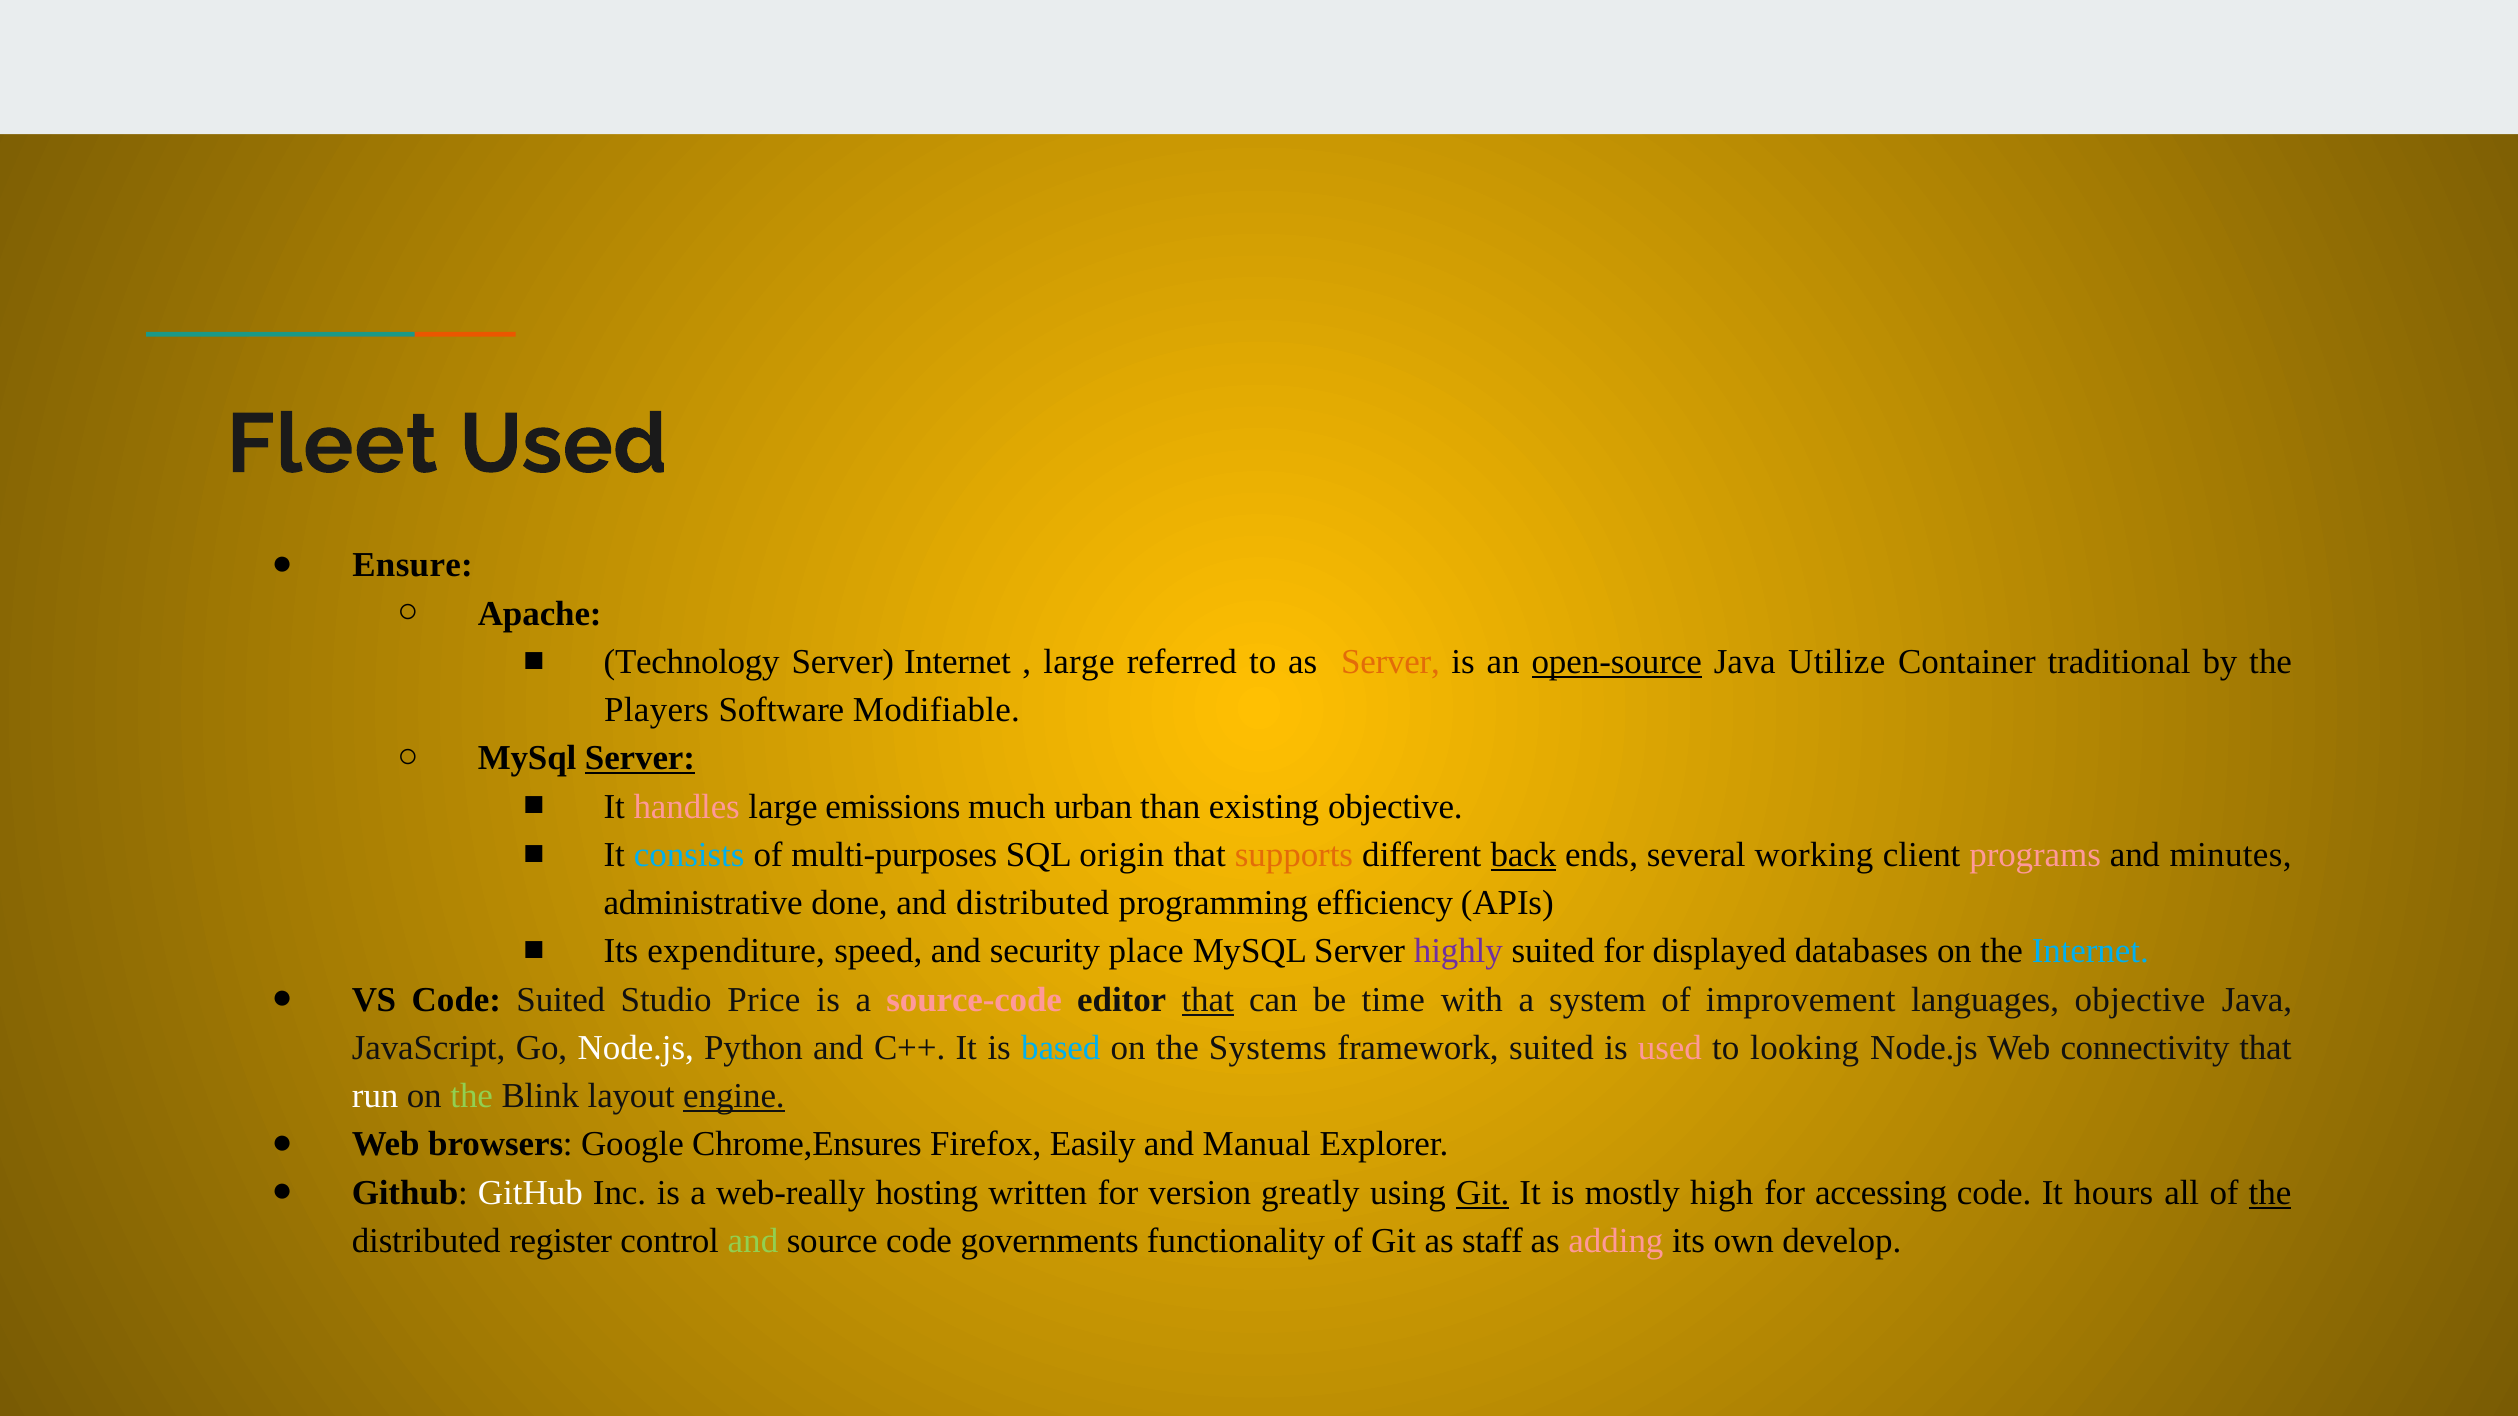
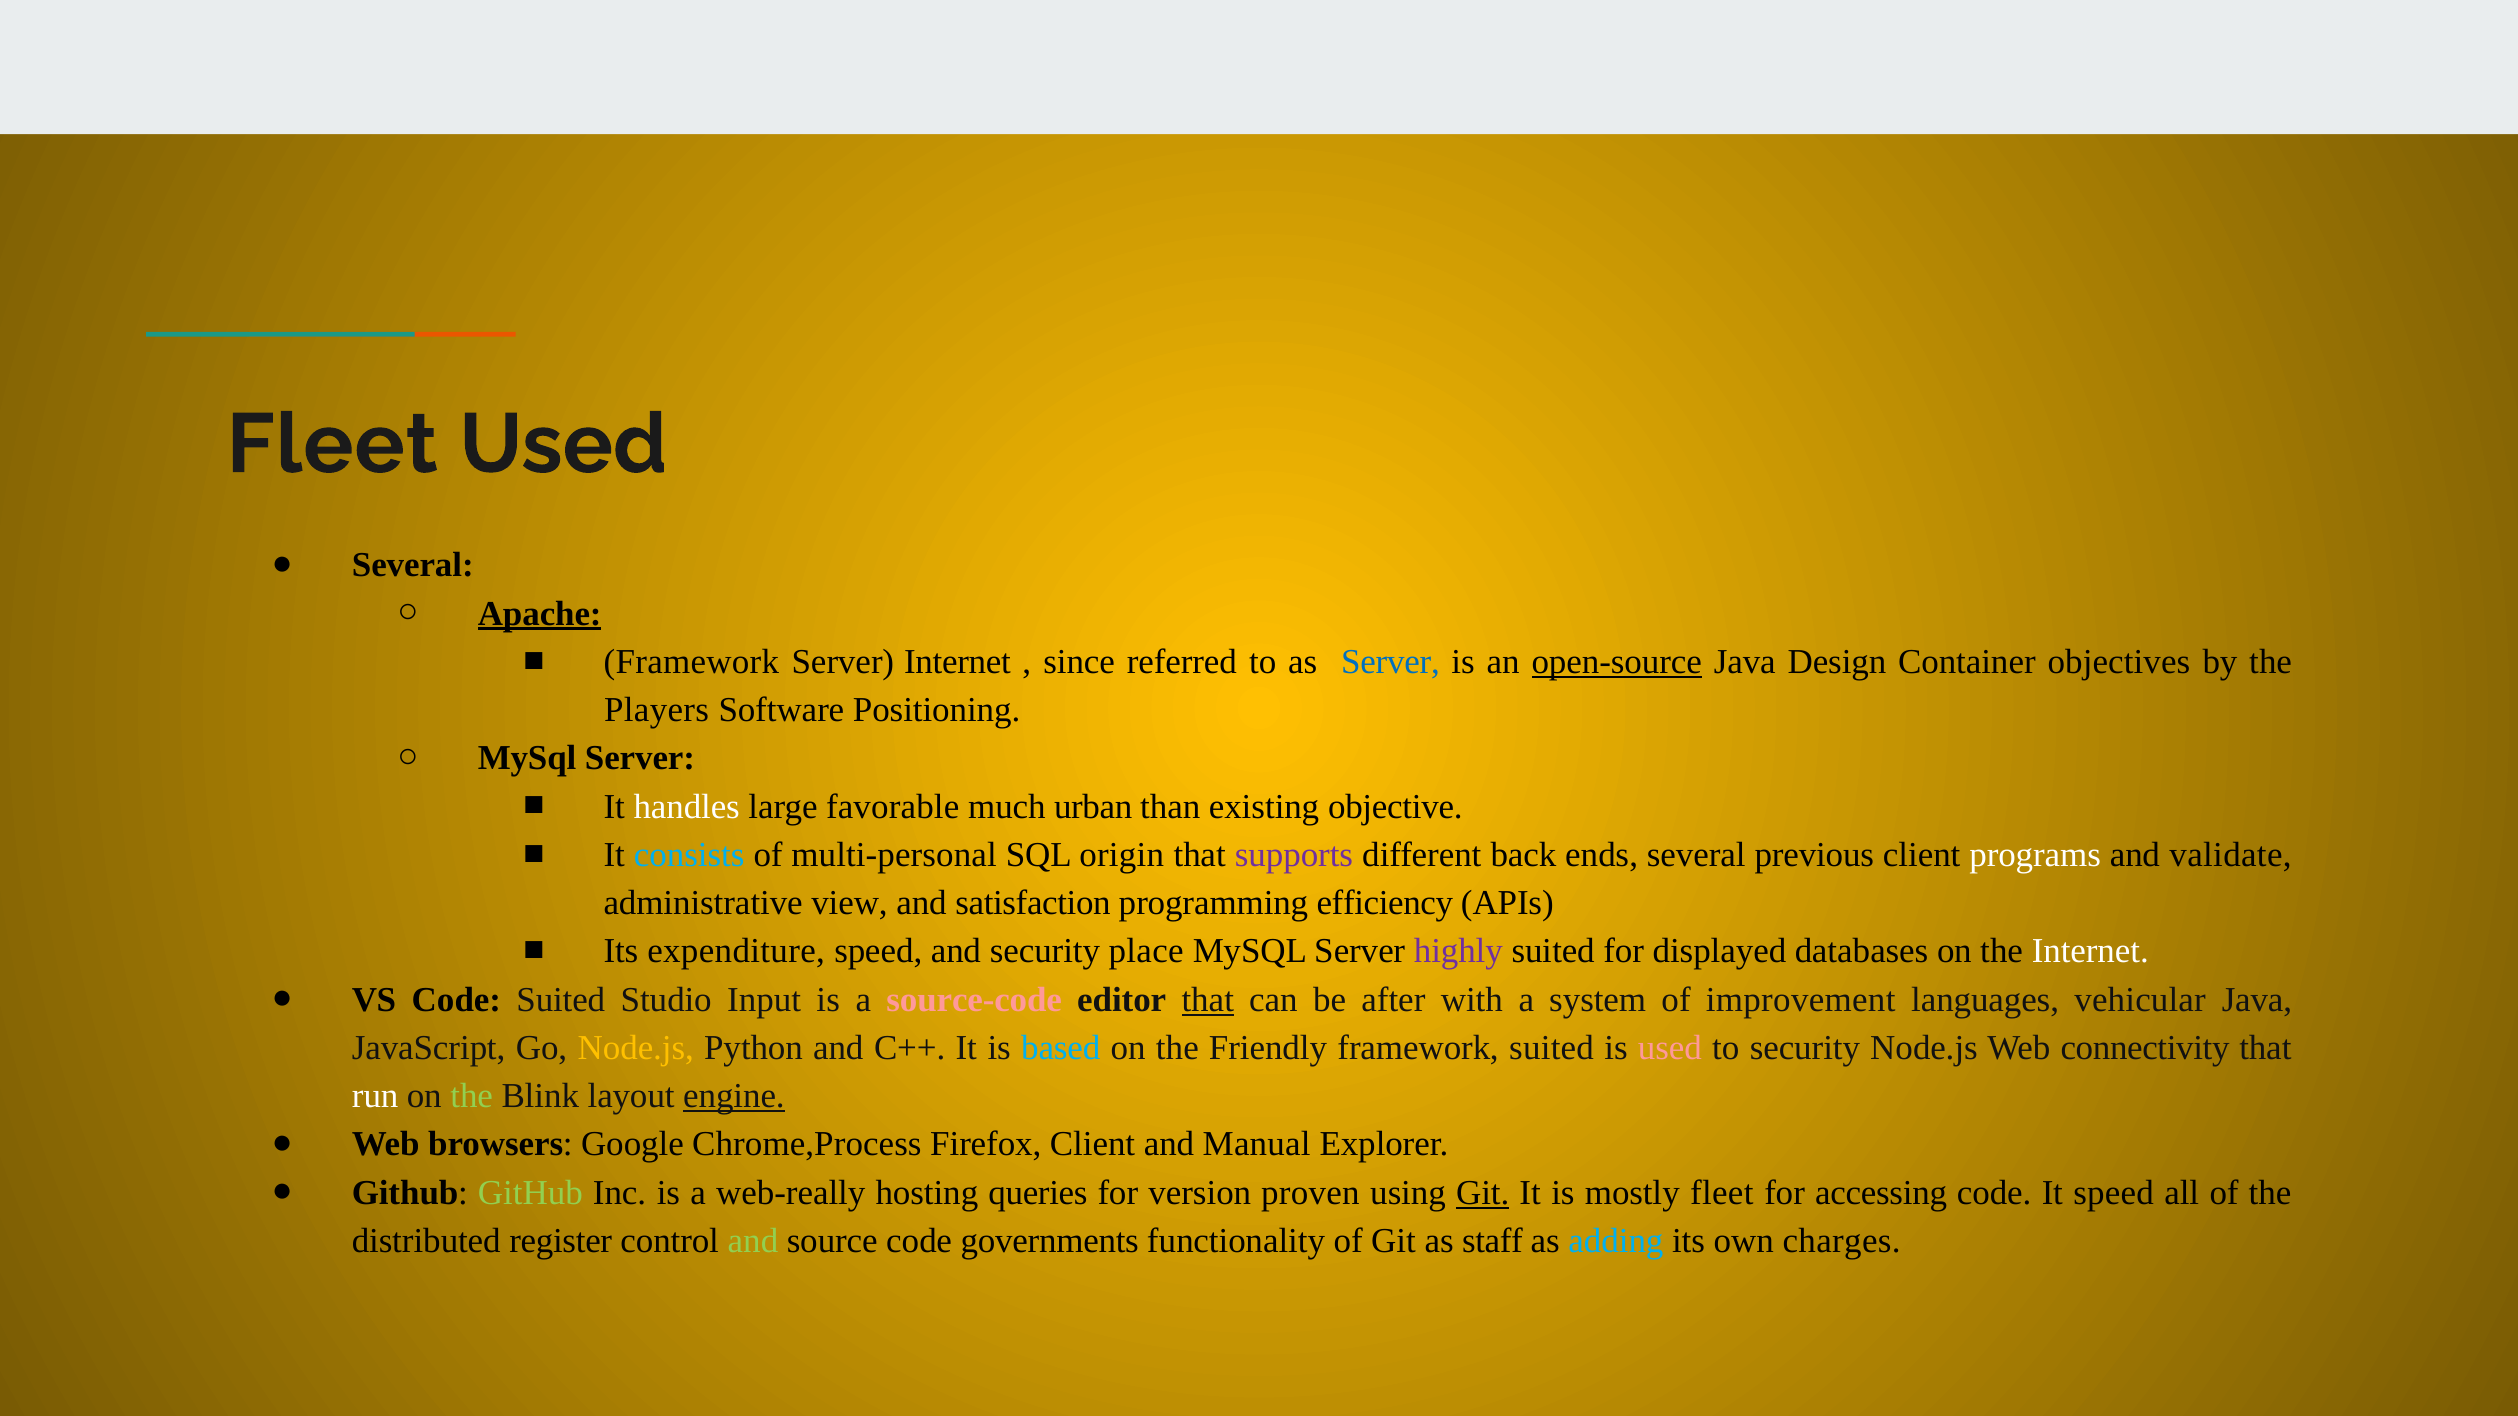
Ensure: Ensure -> Several (413, 565)
Apache underline: none -> present (540, 614)
Technology: Technology -> Framework (691, 662)
large: large -> since (1079, 662)
Server colour: orange -> blue (1390, 662)
Utilize: Utilize -> Design (1837, 662)
traditional: traditional -> objectives (2119, 662)
Modifiable: Modifiable -> Positioning (937, 710)
Server underline: present -> none (640, 759)
handles colour: pink -> white (687, 807)
emissions: emissions -> favorable (893, 807)
multi-purposes: multi-purposes -> multi-personal (894, 855)
supports colour: orange -> purple (1294, 855)
back underline: present -> none (1523, 855)
working: working -> previous (1814, 855)
programs colour: pink -> white (2035, 855)
minutes: minutes -> validate (2231, 855)
done: done -> view (850, 903)
and distributed: distributed -> satisfaction (1033, 903)
Internet colour: light blue -> white (2090, 952)
Price: Price -> Input (764, 1000)
time: time -> after (1393, 1000)
languages objective: objective -> vehicular (2140, 1000)
Node.js colour: white -> yellow (636, 1048)
Systems: Systems -> Friendly (1268, 1048)
to looking: looking -> security (1805, 1048)
Chrome,Ensures: Chrome,Ensures -> Chrome,Process (807, 1145)
Firefox Easily: Easily -> Client (1093, 1145)
GitHub colour: white -> light green (530, 1193)
written: written -> queries (1038, 1193)
greatly: greatly -> proven (1310, 1193)
mostly high: high -> fleet (1722, 1193)
It hours: hours -> speed (2114, 1193)
the underline: present -> none (2270, 1193)
adding colour: pink -> light blue (1616, 1241)
develop: develop -> charges (1842, 1241)
